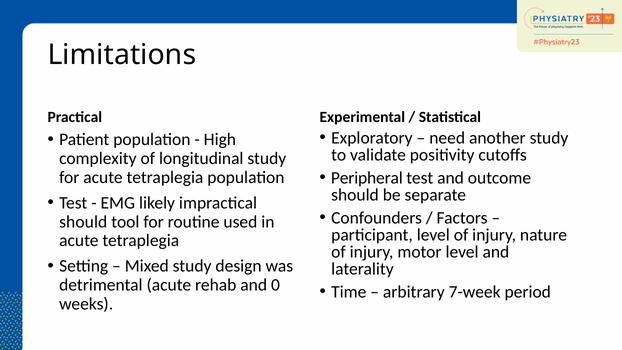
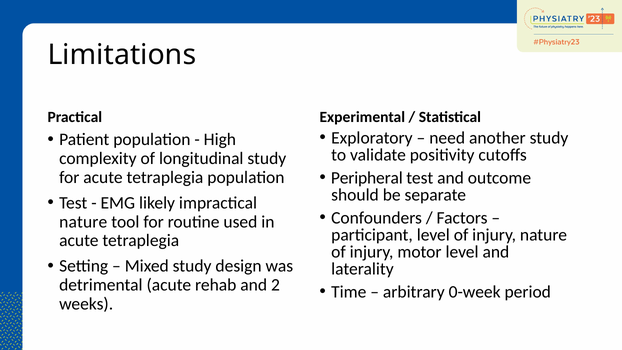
should: should -> nature (83, 222)
0: 0 -> 2 (275, 285)
7-week: 7-week -> 0-week (475, 292)
